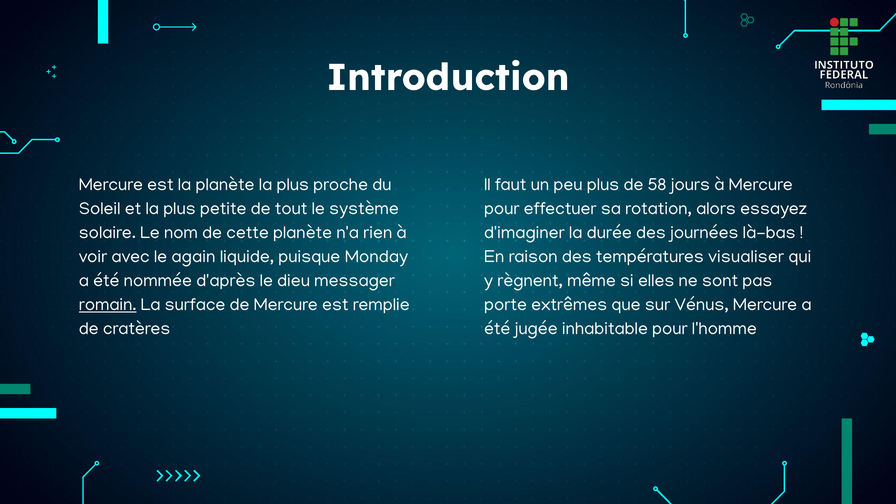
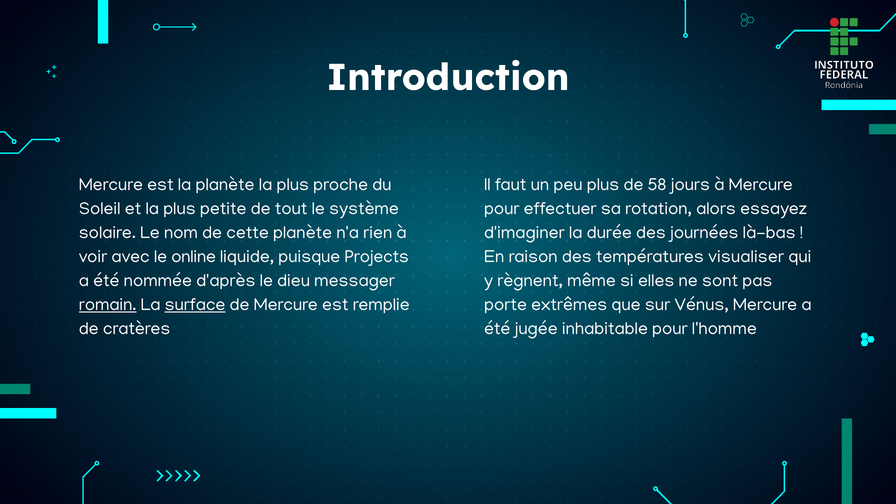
again: again -> online (194, 257)
Monday: Monday -> Projects (377, 257)
surface underline: none -> present (195, 305)
